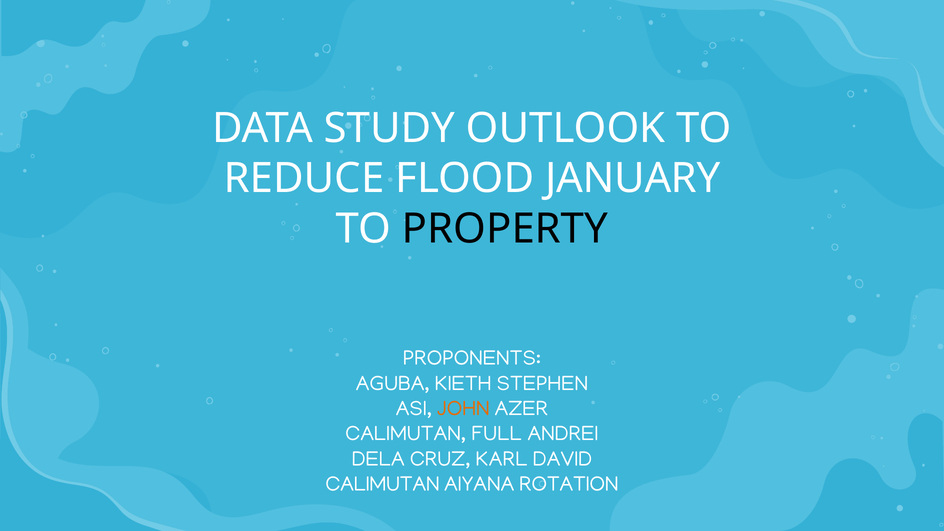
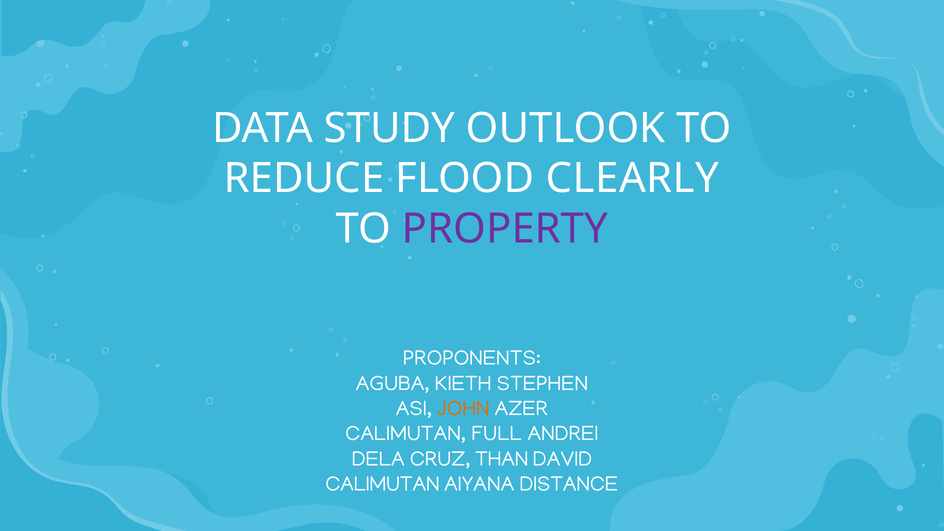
JANUARY: JANUARY -> CLEARLY (632, 179)
PROPERTY colour: black -> purple (505, 229)
KARL: KARL -> THAN (502, 459)
ROTATION: ROTATION -> DISTANCE (569, 484)
